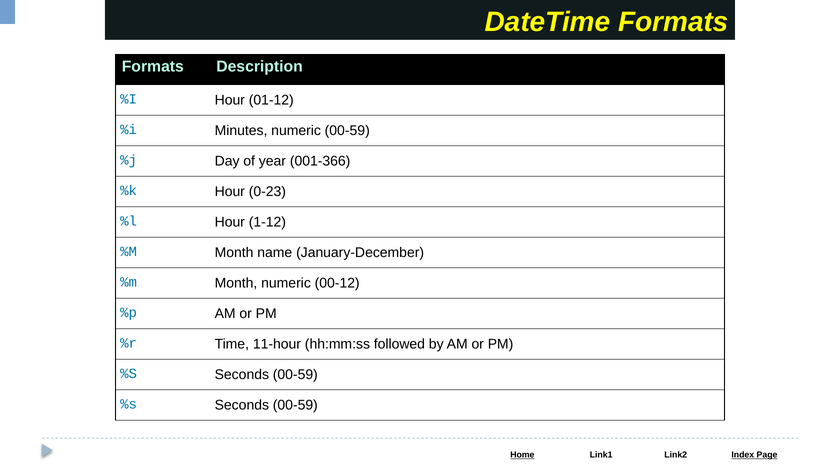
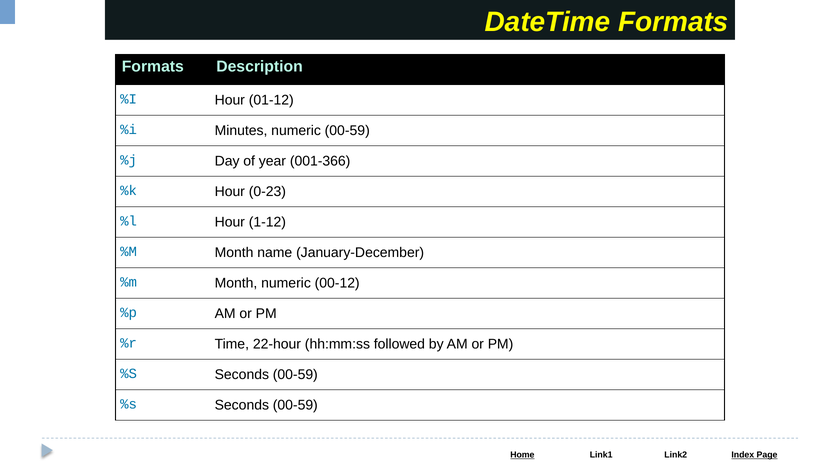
11-hour: 11-hour -> 22-hour (277, 344)
